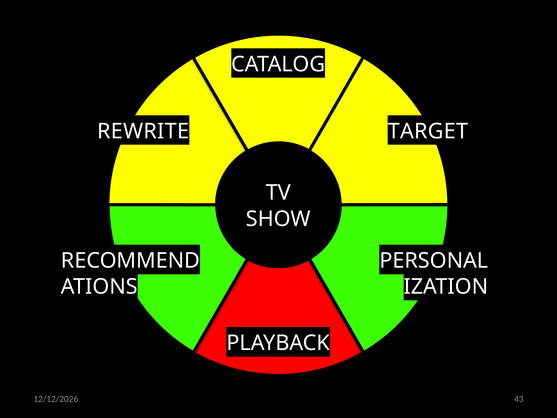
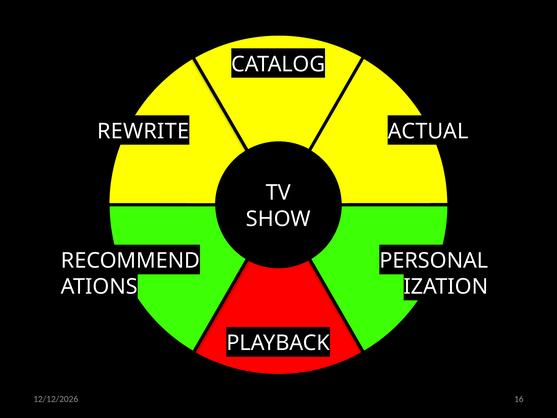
TARGET: TARGET -> ACTUAL (428, 131)
43: 43 -> 16 (519, 399)
